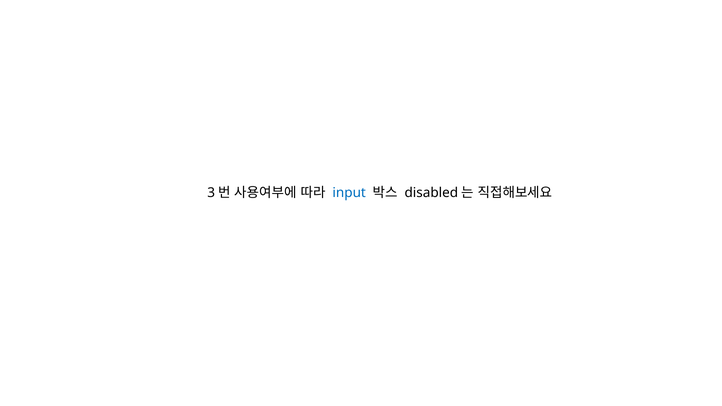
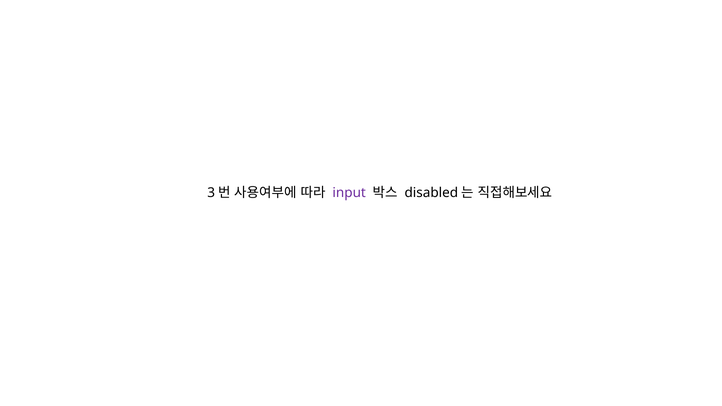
input colour: blue -> purple (349, 193)
